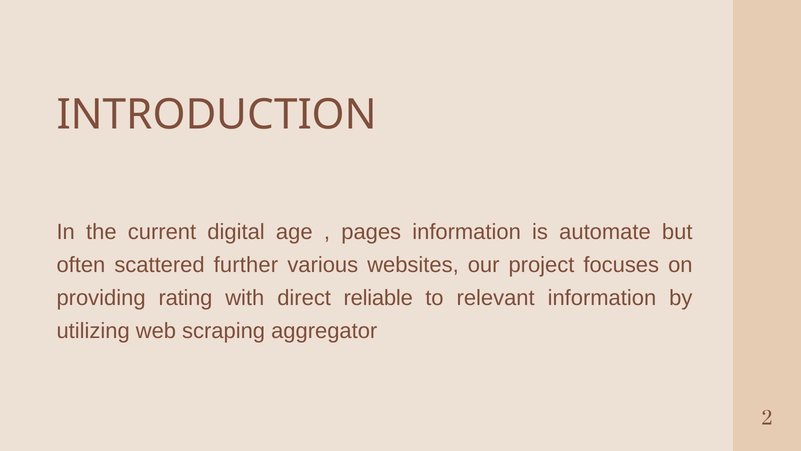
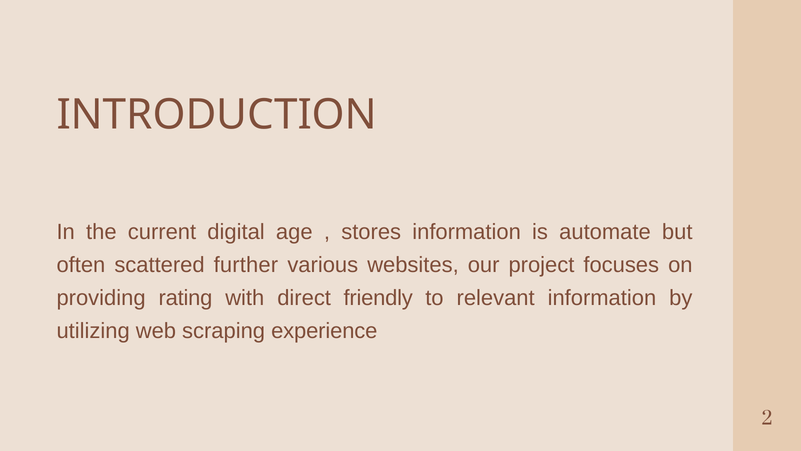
pages: pages -> stores (371, 232)
reliable: reliable -> friendly (378, 298)
aggregator: aggregator -> experience (324, 331)
